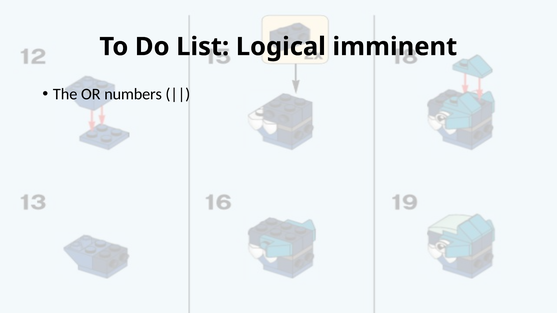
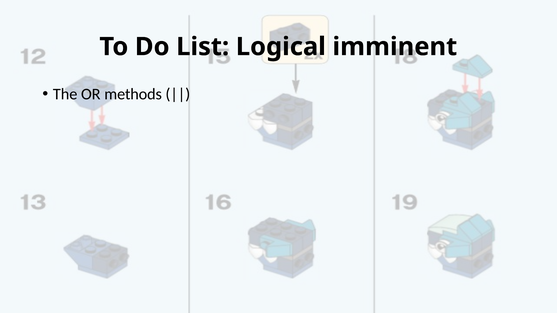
numbers: numbers -> methods (133, 94)
